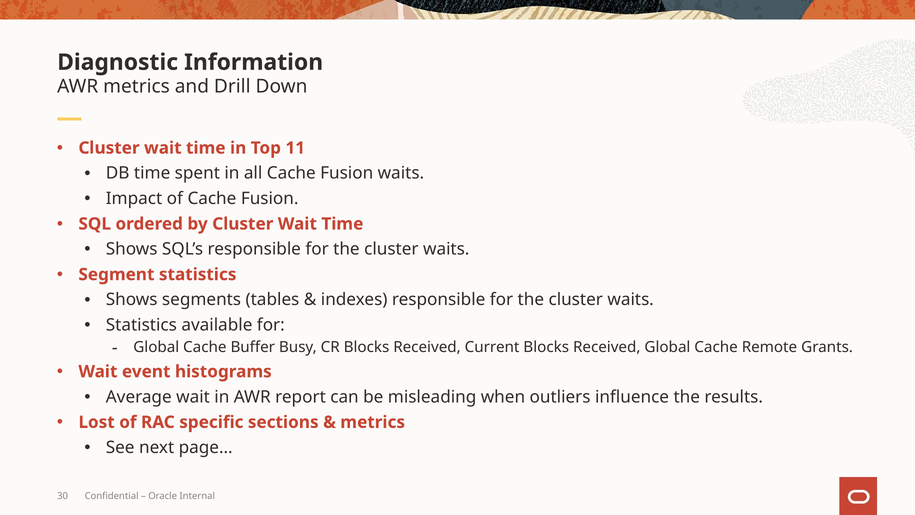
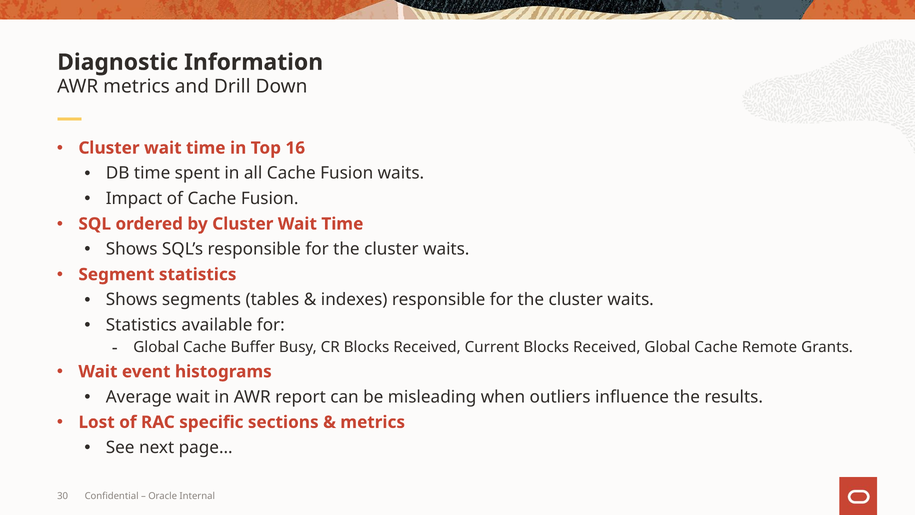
11: 11 -> 16 (295, 148)
